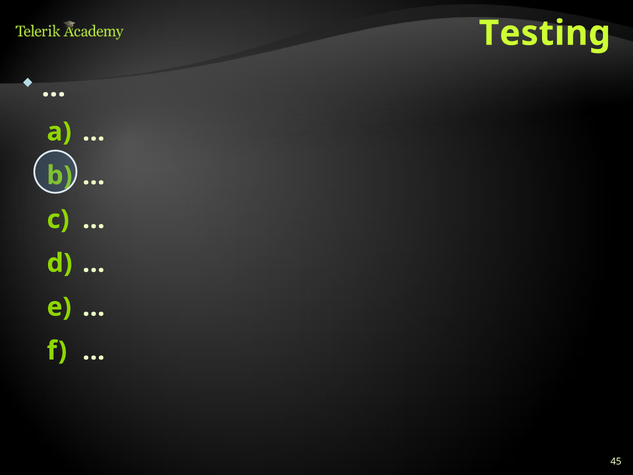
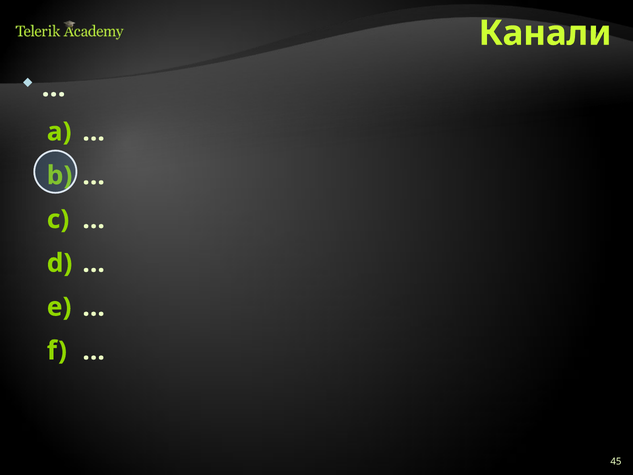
Testing: Testing -> Канали (545, 33)
